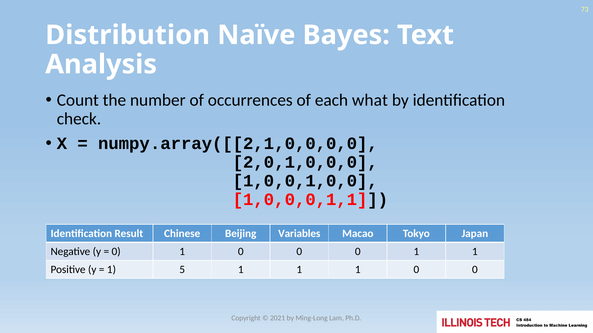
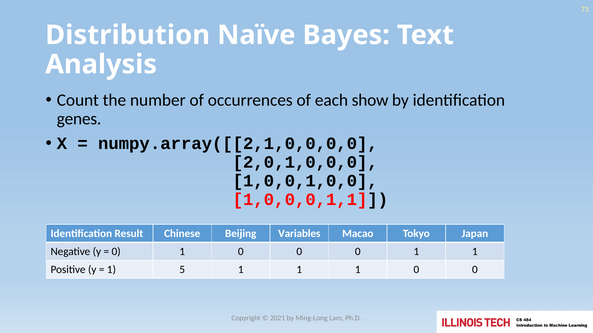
what: what -> show (370, 100)
check: check -> genes (79, 119)
